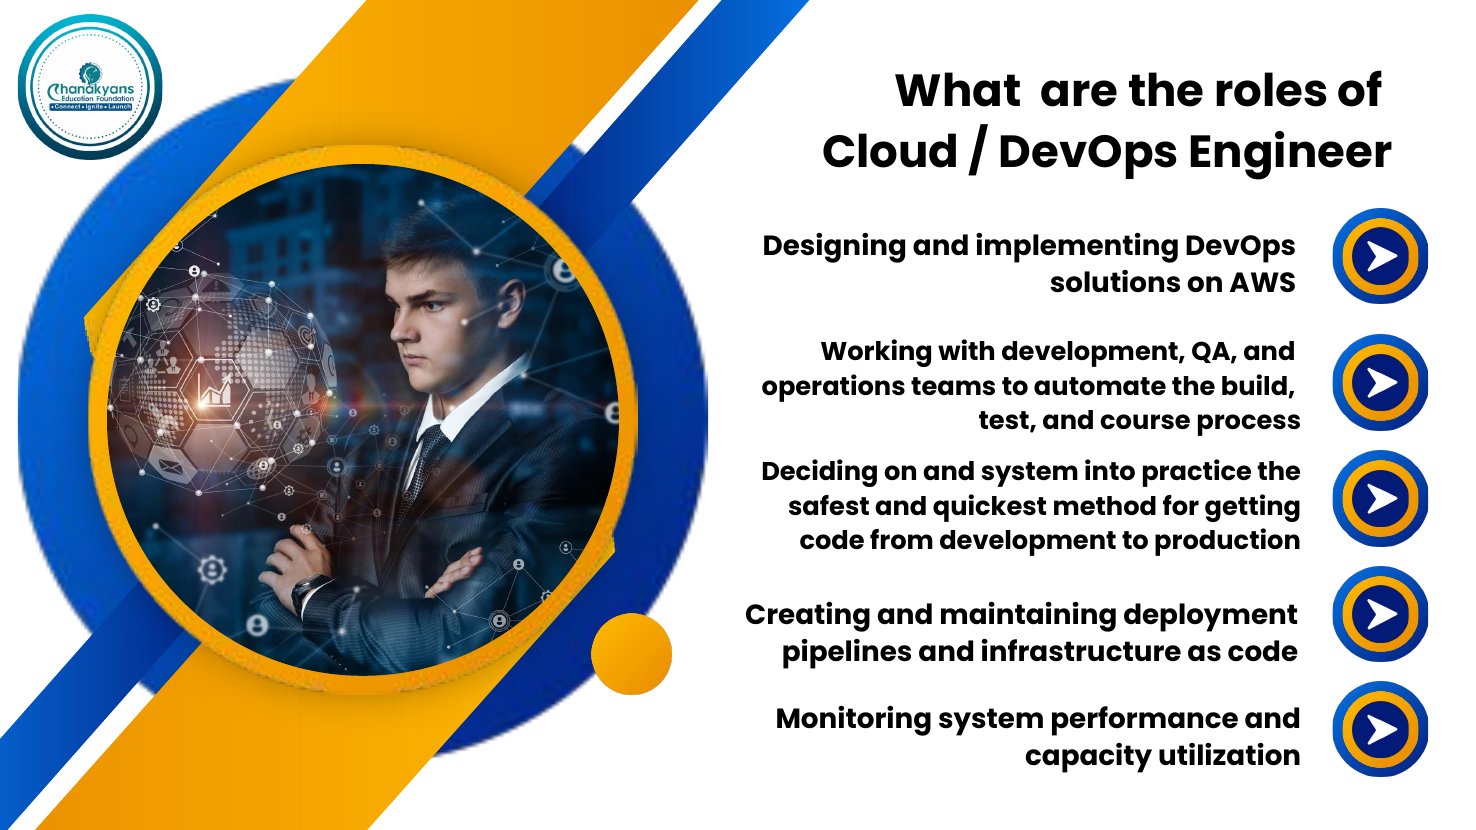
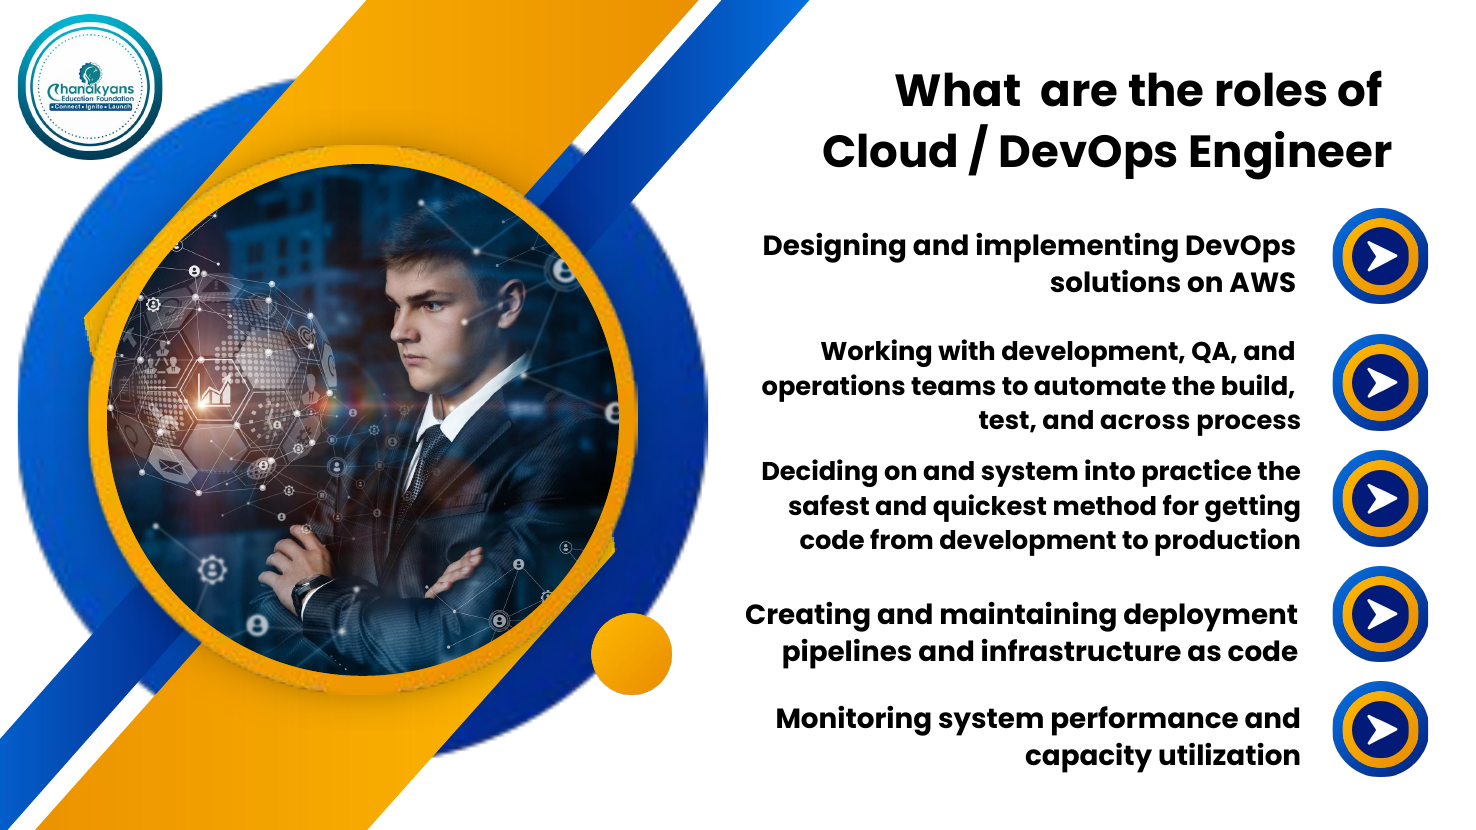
course: course -> across (1145, 421)
